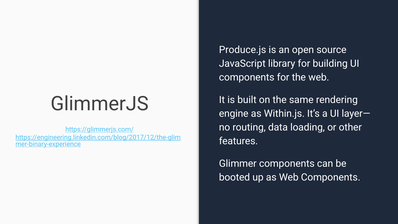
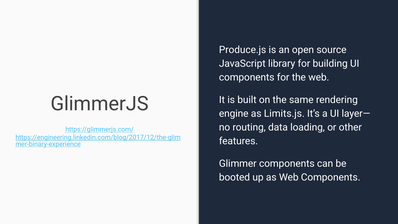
Within.js: Within.js -> Limits.js (284, 114)
